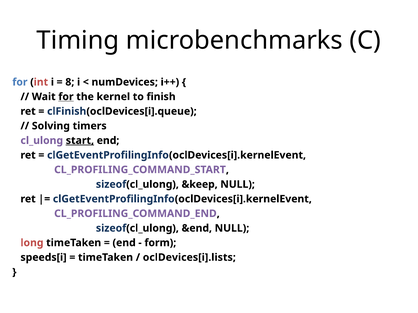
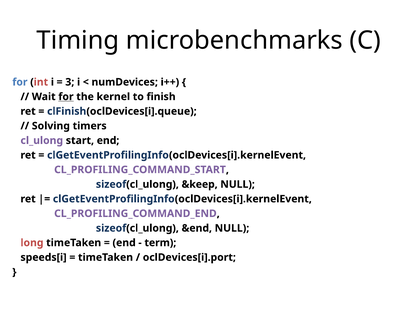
8: 8 -> 3 (70, 82)
start underline: present -> none (80, 141)
form: form -> term (160, 243)
oclDevices[i].lists: oclDevices[i].lists -> oclDevices[i].port (189, 258)
